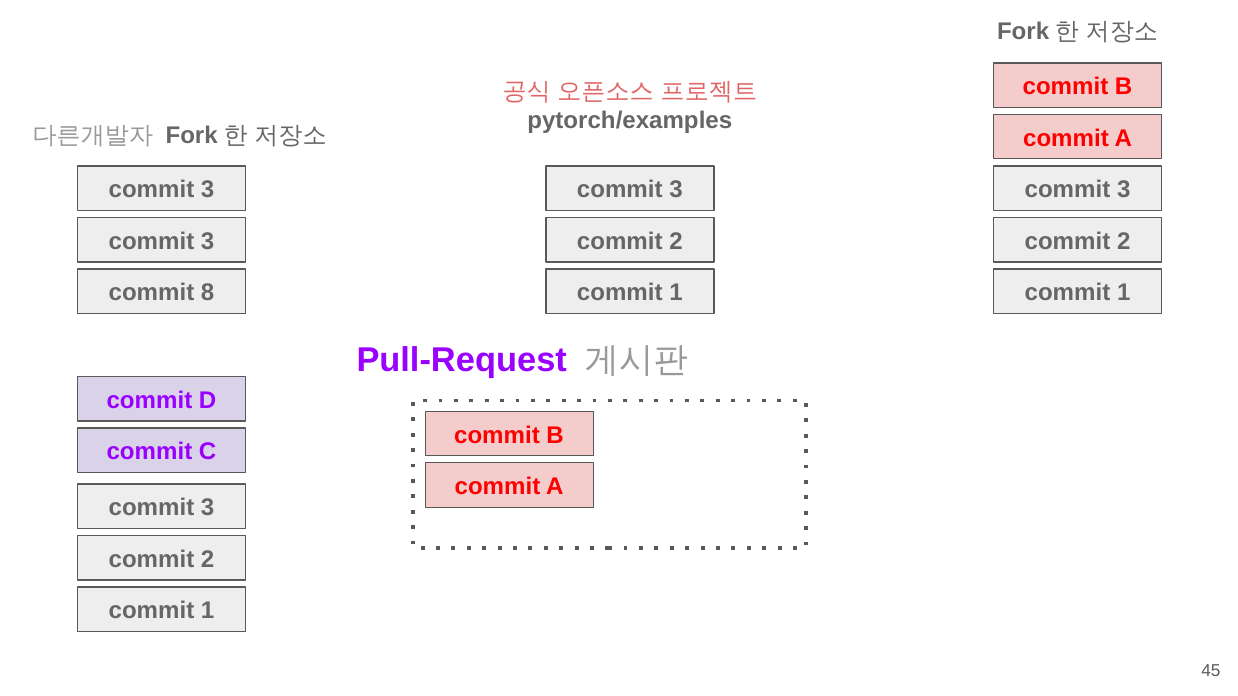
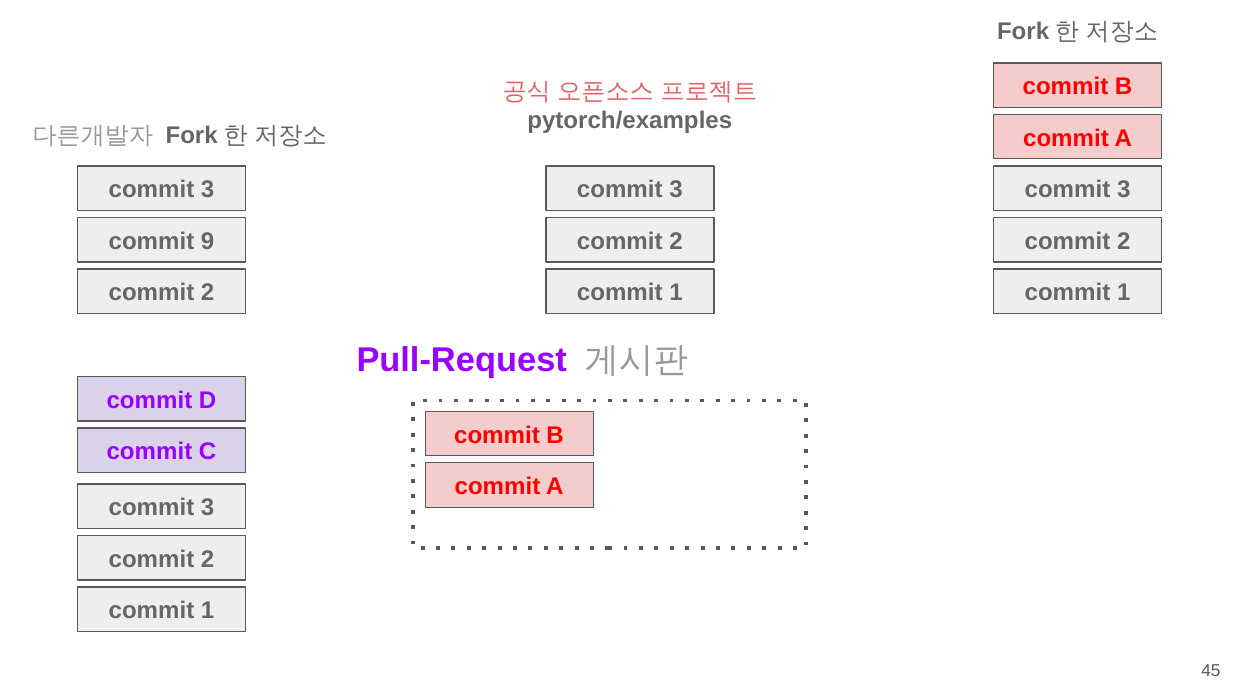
3: 3 -> 9 (208, 242)
8: 8 -> 2 (208, 293)
